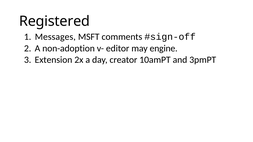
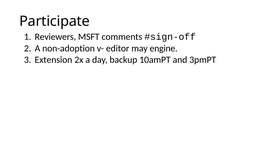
Registered: Registered -> Participate (55, 21)
Messages: Messages -> Reviewers (55, 37)
creator: creator -> backup (123, 60)
